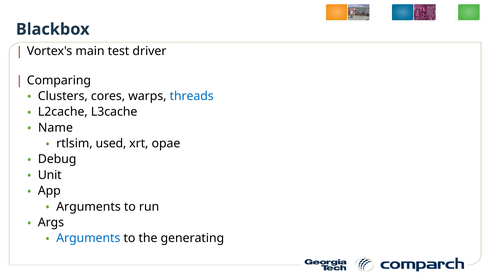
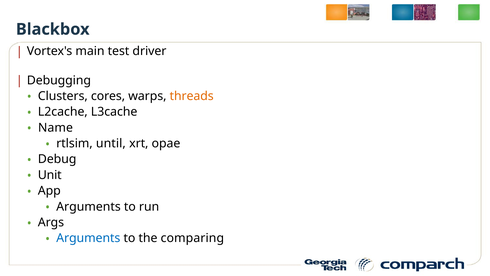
Comparing: Comparing -> Debugging (59, 80)
threads colour: blue -> orange (192, 96)
used: used -> until (111, 143)
generating: generating -> comparing (192, 238)
